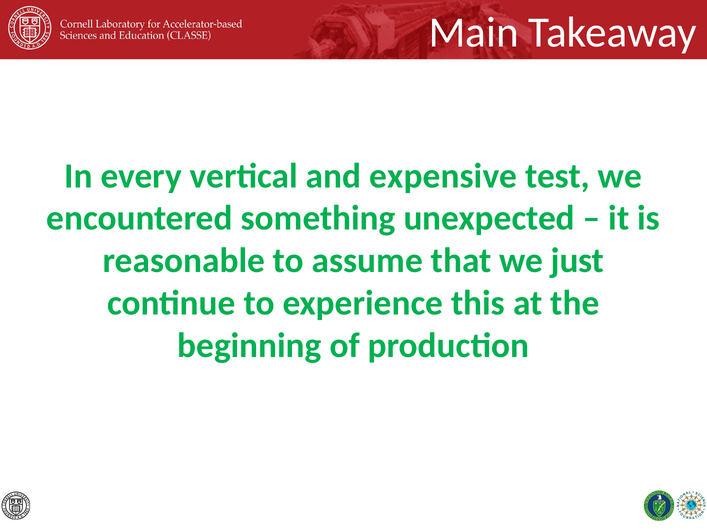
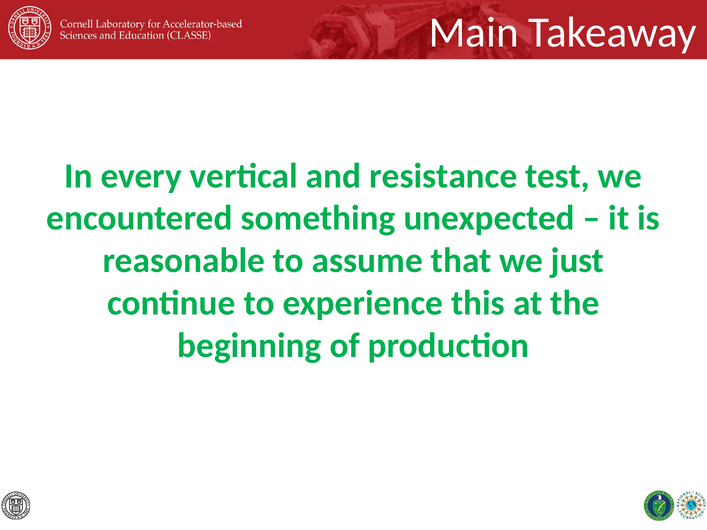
expensive: expensive -> resistance (443, 176)
